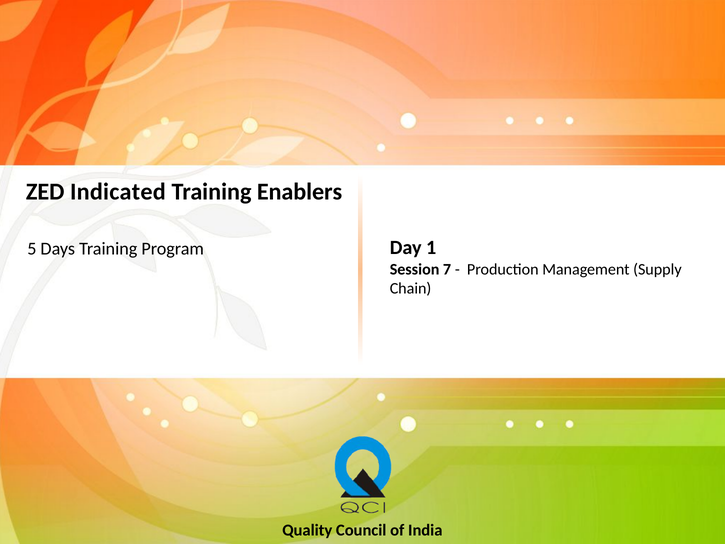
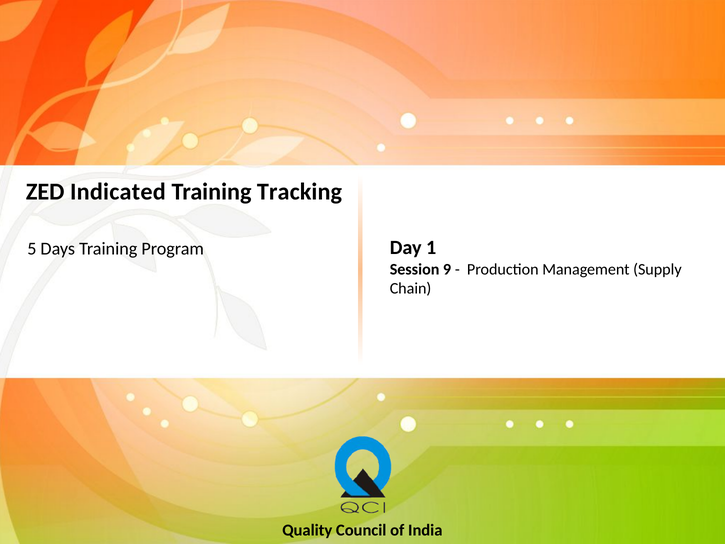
Enablers: Enablers -> Tracking (299, 192)
7: 7 -> 9 (447, 269)
